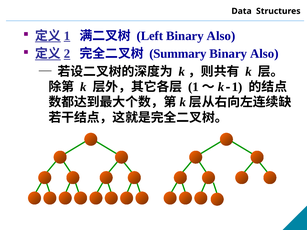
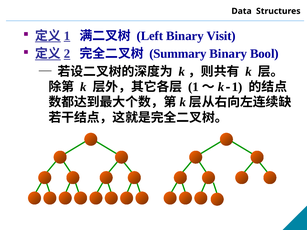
Also: Also -> Visit (221, 36)
Also: Also -> Bool (264, 54)
